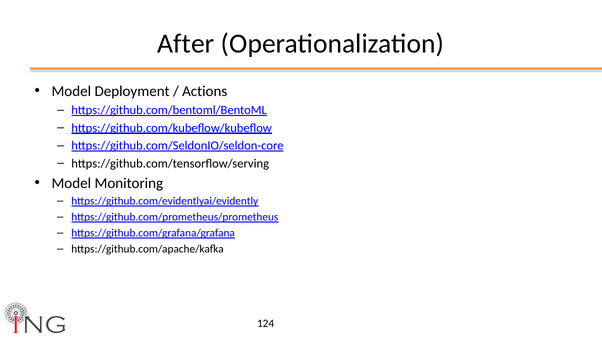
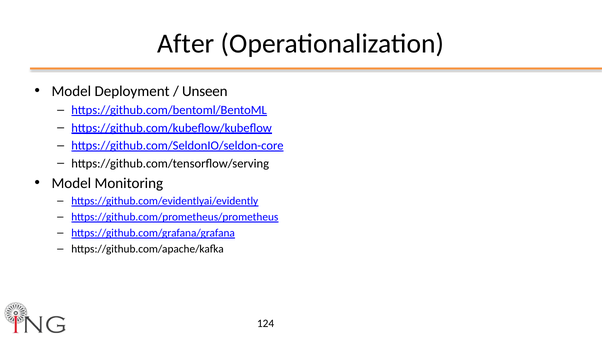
Actions: Actions -> Unseen (205, 91)
